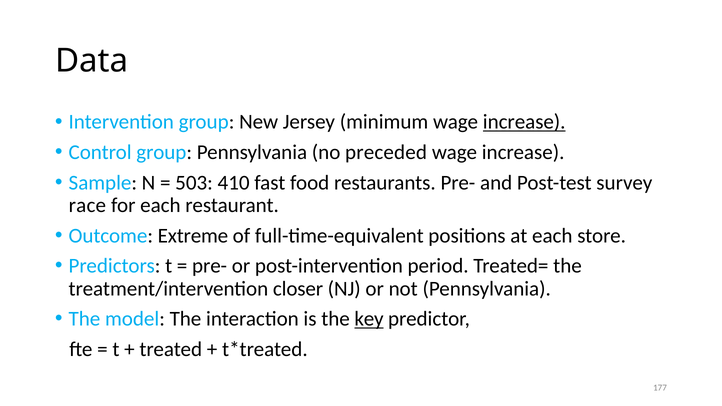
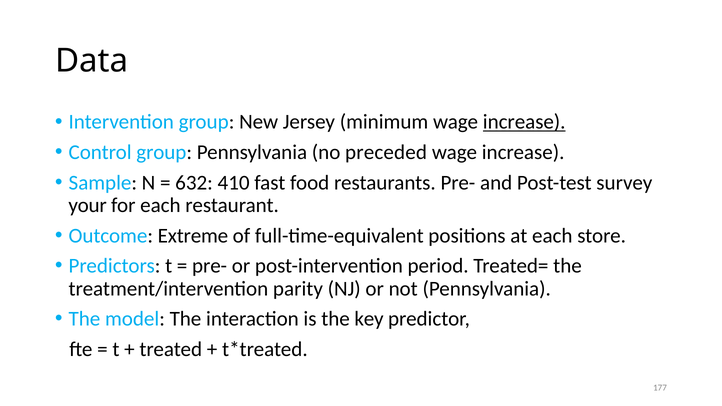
503: 503 -> 632 (194, 183)
race: race -> your (88, 205)
closer: closer -> parity (298, 289)
key underline: present -> none (369, 319)
